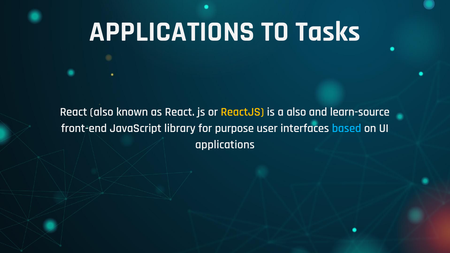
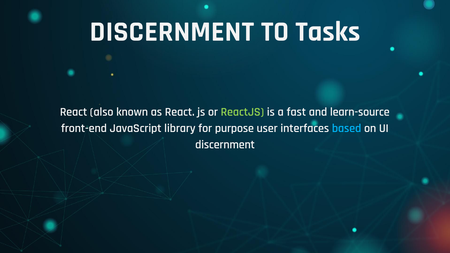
APPLICATIONS: APPLICATIONS -> DISCERNMENT (172, 32)
ReactJS colour: yellow -> light green (242, 112)
a also: also -> fast (296, 112)
applications: applications -> discernment (225, 145)
